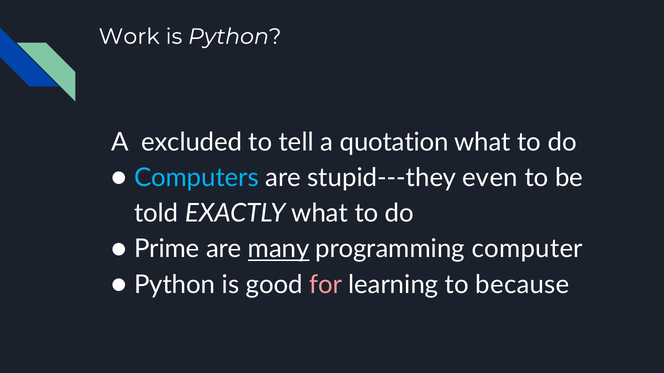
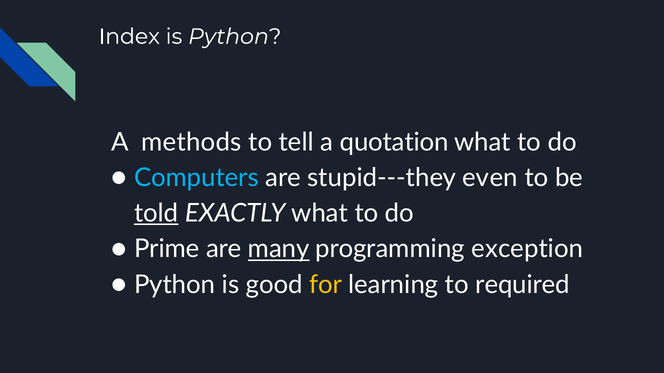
Work: Work -> Index (129, 37)
excluded: excluded -> methods (191, 142)
told underline: none -> present (156, 214)
computer: computer -> exception (527, 249)
for colour: pink -> yellow (326, 285)
because: because -> required (523, 285)
